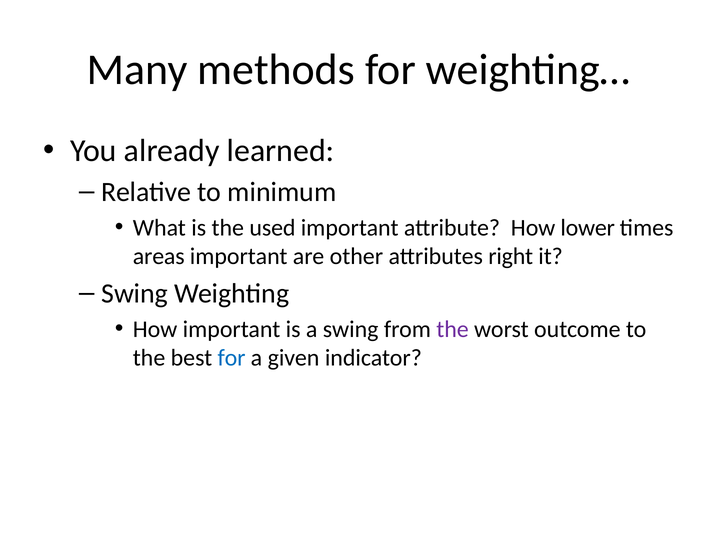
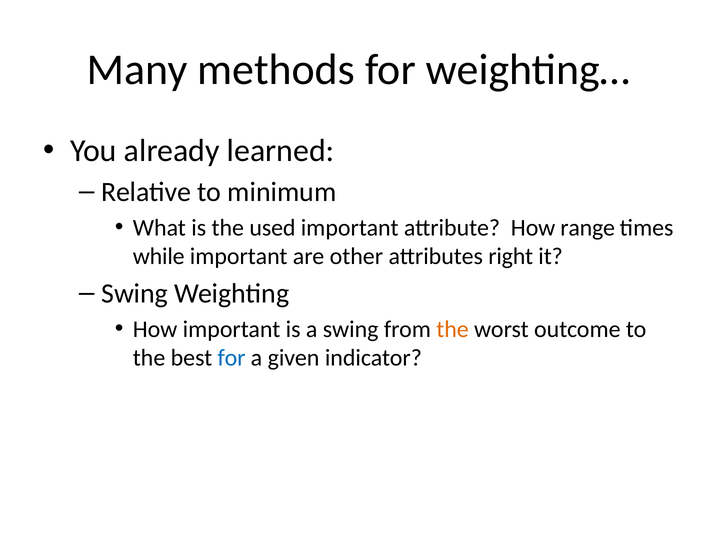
lower: lower -> range (588, 227)
areas: areas -> while (159, 256)
the colour: purple -> orange (453, 329)
